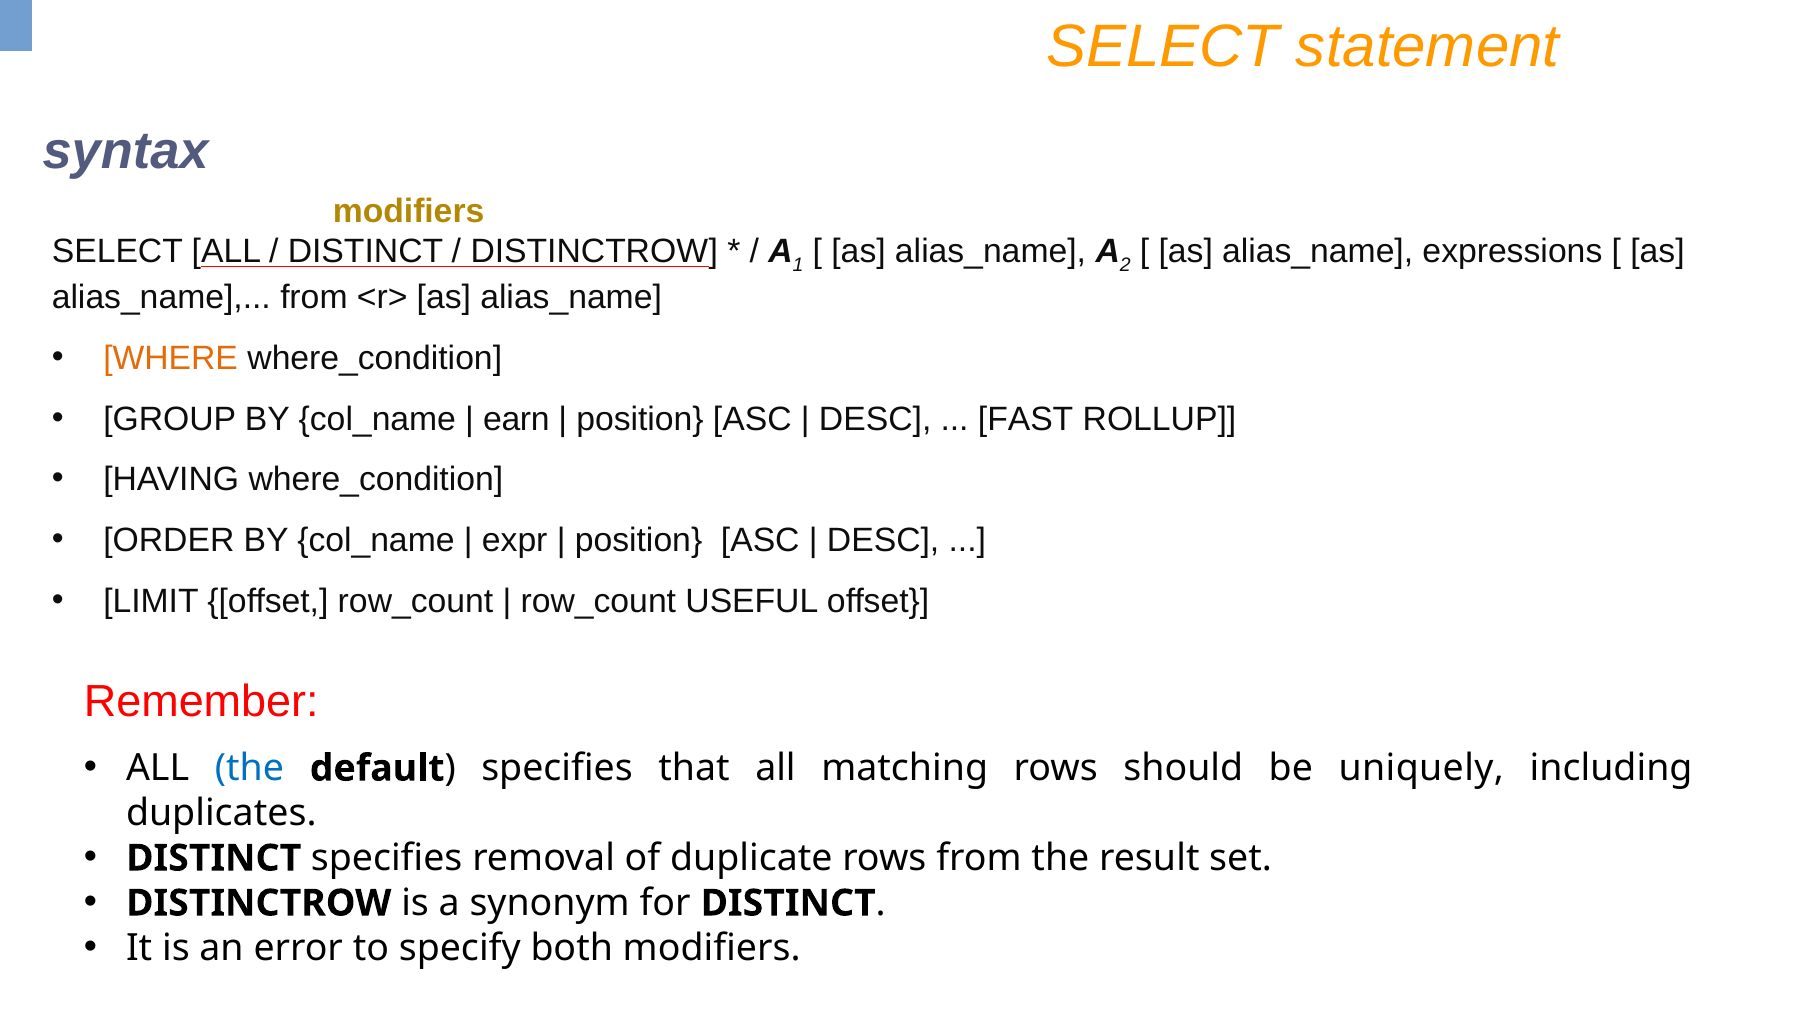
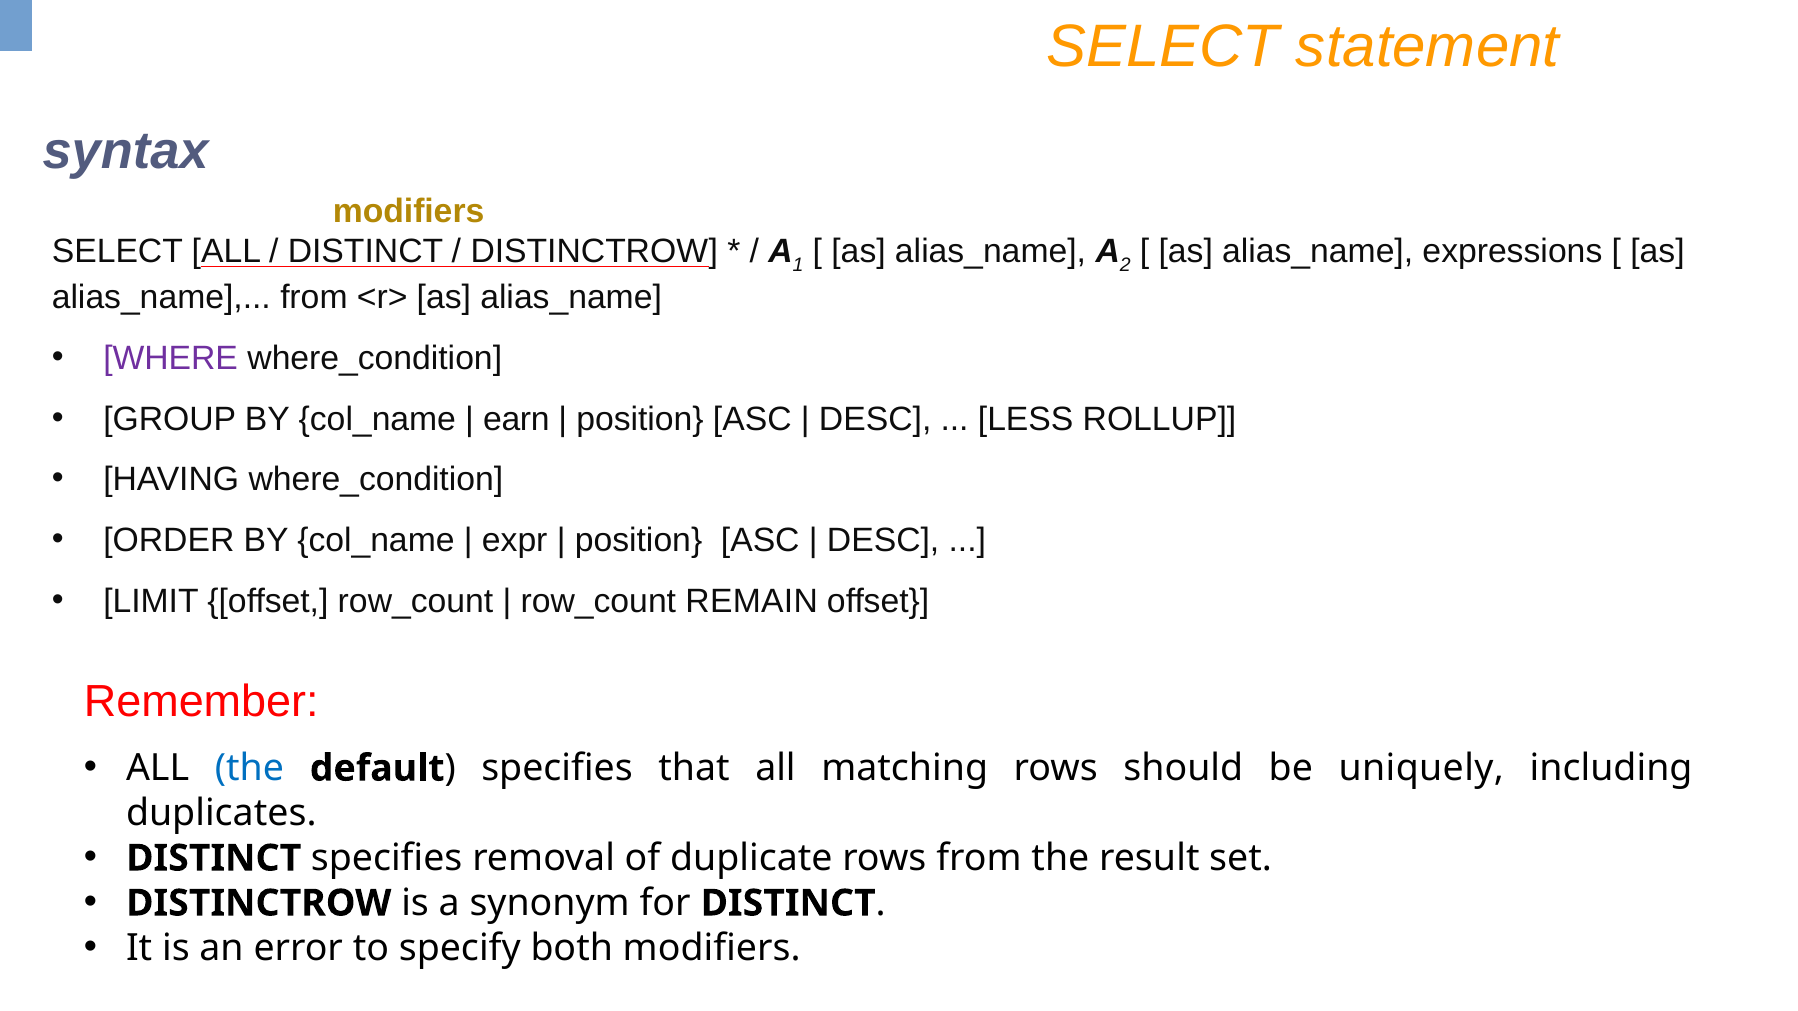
WHERE colour: orange -> purple (171, 358)
FAST: FAST -> LESS (1026, 419)
USEFUL: USEFUL -> REMAIN (752, 601)
